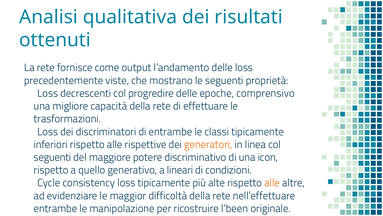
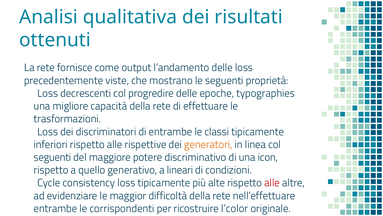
comprensivo: comprensivo -> typographies (266, 93)
alle colour: orange -> red (272, 182)
manipolazione: manipolazione -> corrispondenti (122, 208)
l’been: l’been -> l’color (235, 208)
